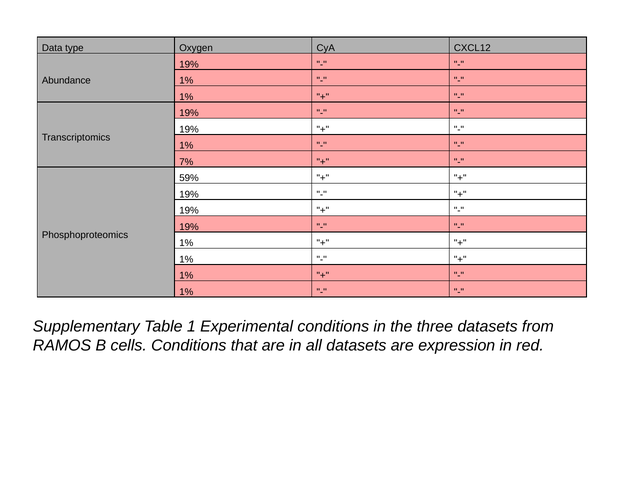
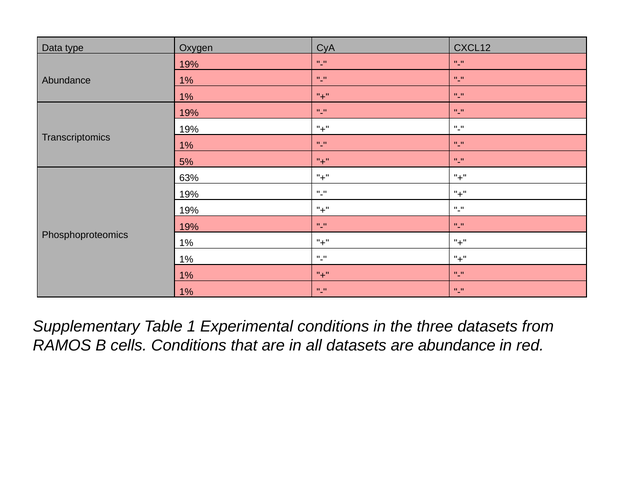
7%: 7% -> 5% (186, 162)
59%: 59% -> 63% (189, 178)
are expression: expression -> abundance (457, 346)
